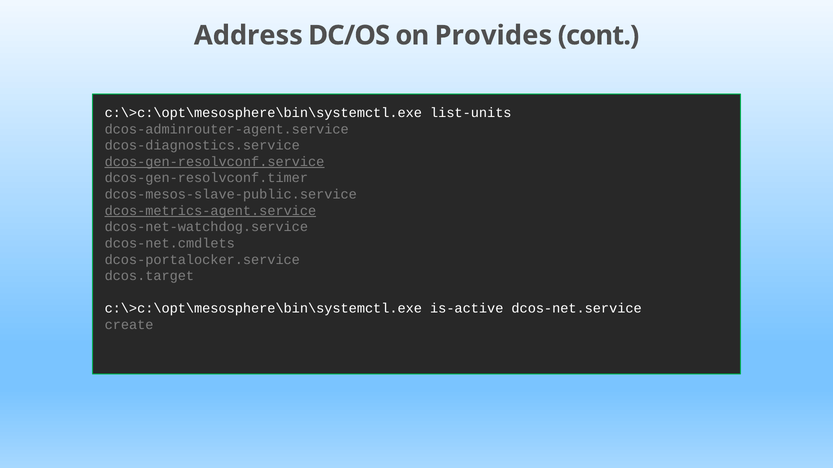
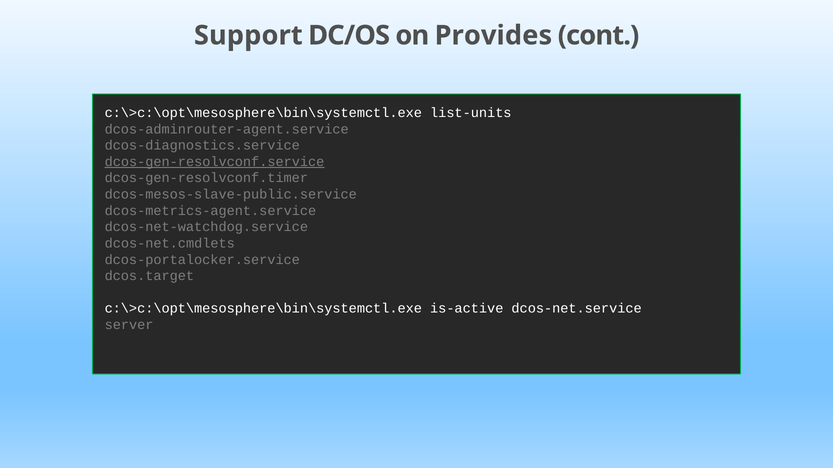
Address: Address -> Support (248, 35)
dcos-metrics-agent.service underline: present -> none (210, 211)
create: create -> server (129, 325)
